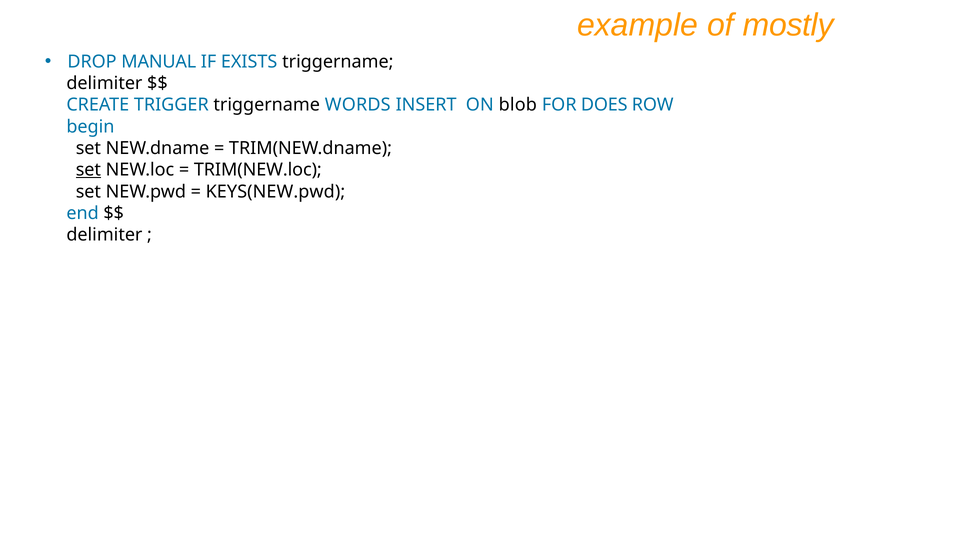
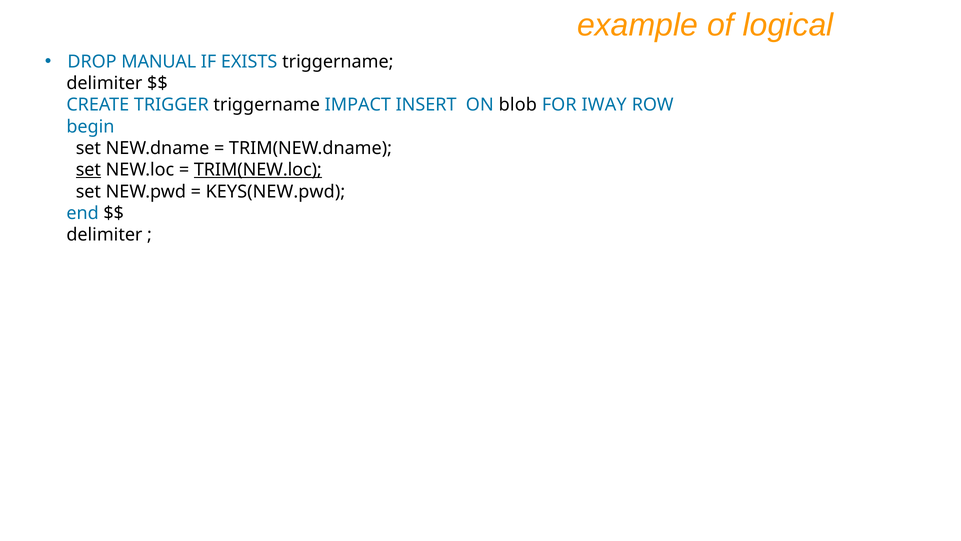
mostly: mostly -> logical (788, 25)
WORDS: WORDS -> IMPACT (358, 105)
DOES: DOES -> IWAY (604, 105)
TRIM(NEW.loc underline: none -> present (258, 170)
